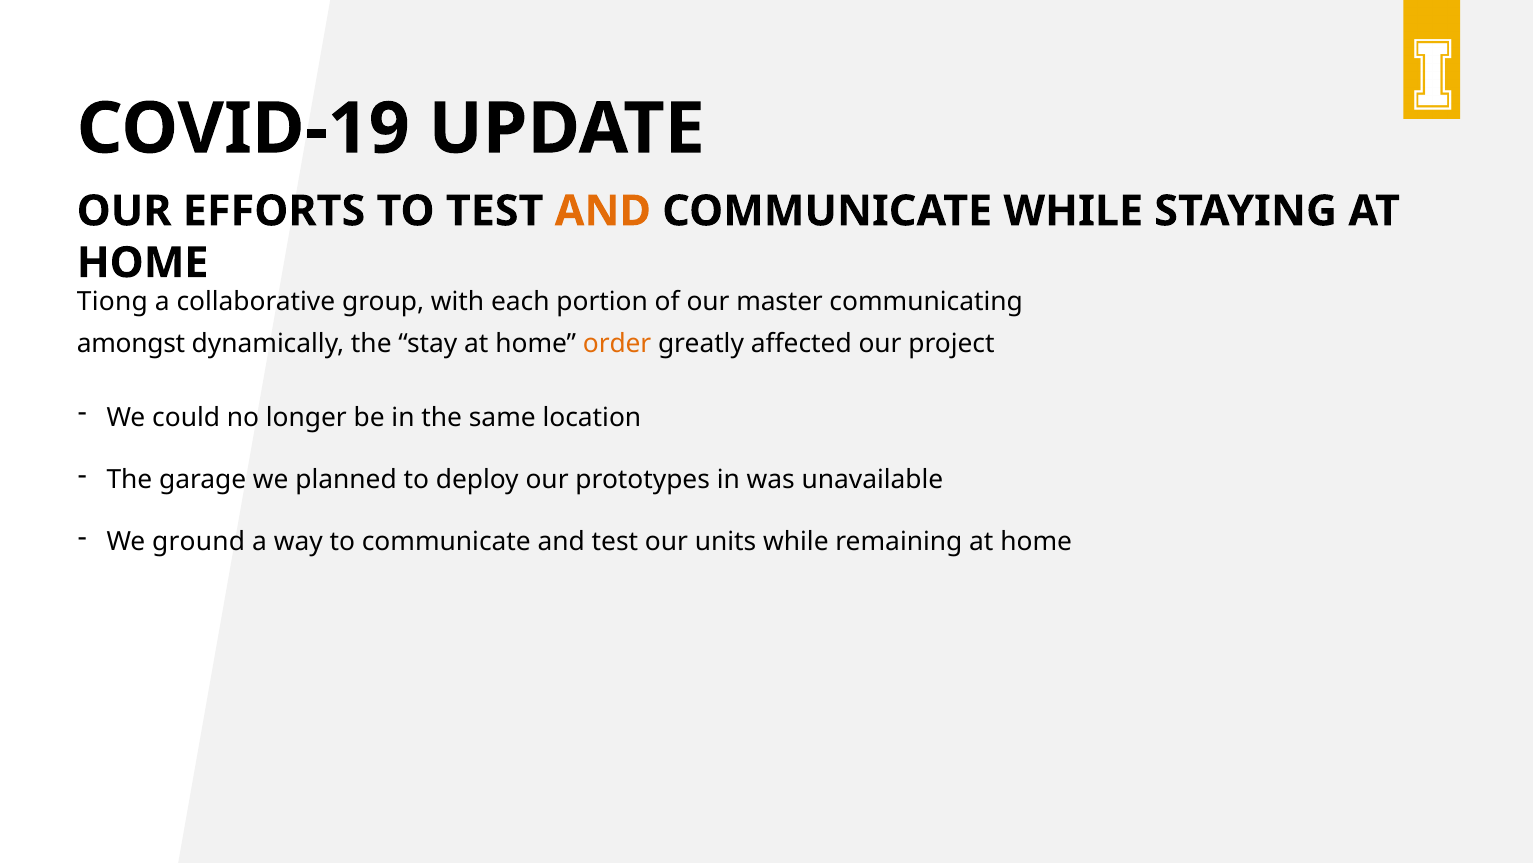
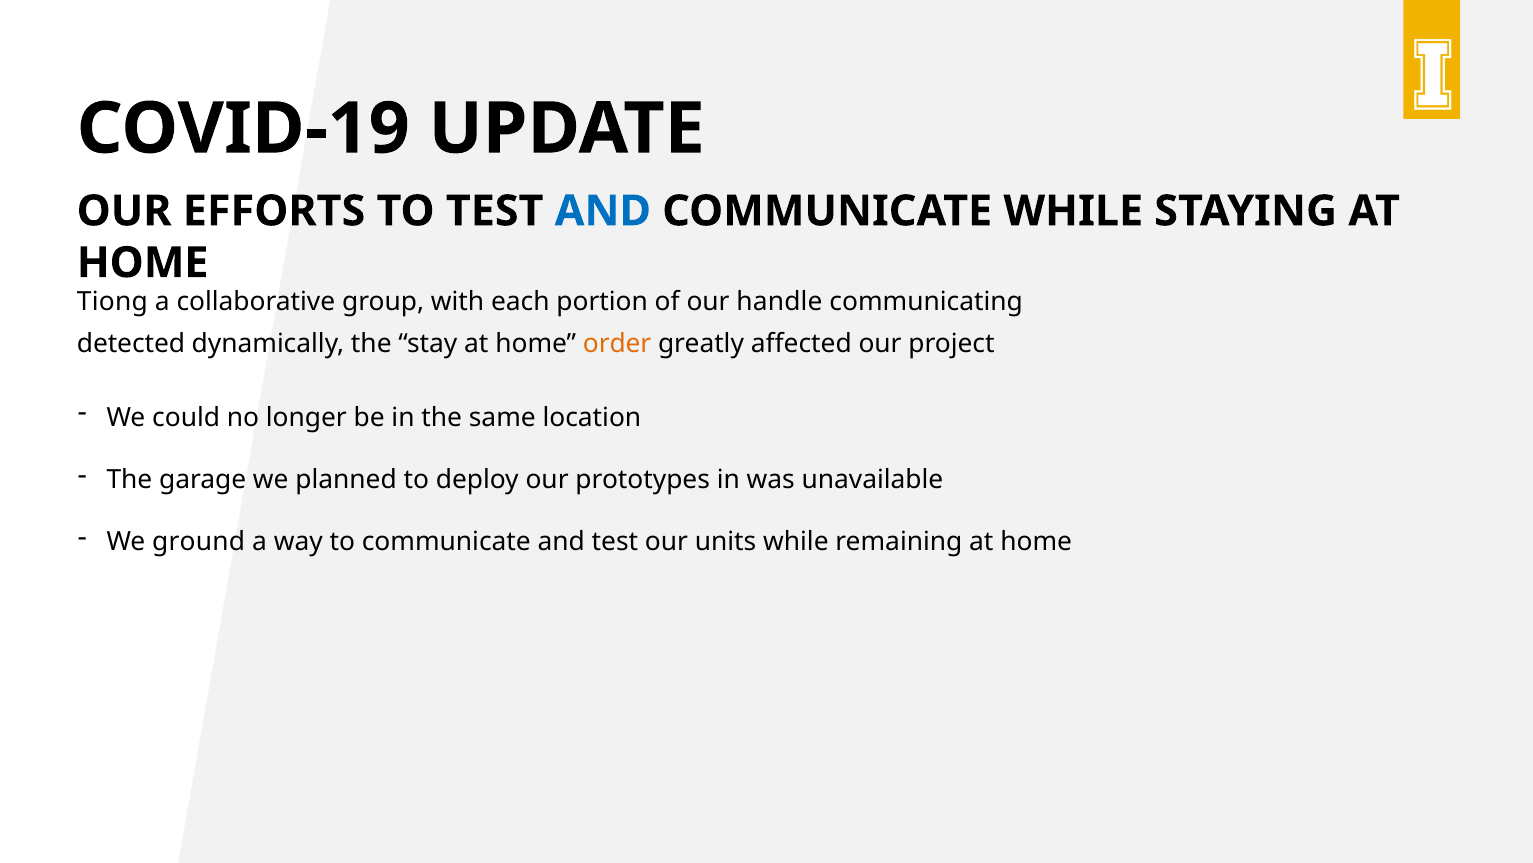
AND colour: orange -> blue (603, 211)
master: master -> handle (779, 301)
amongst: amongst -> detected (131, 344)
